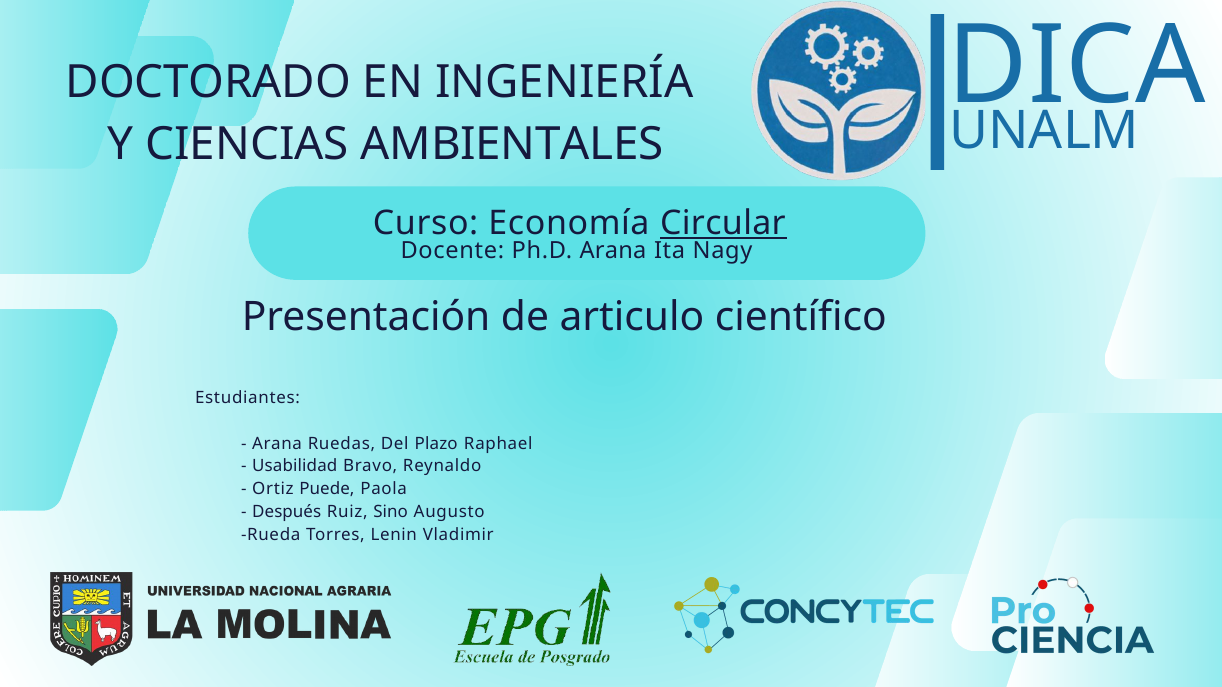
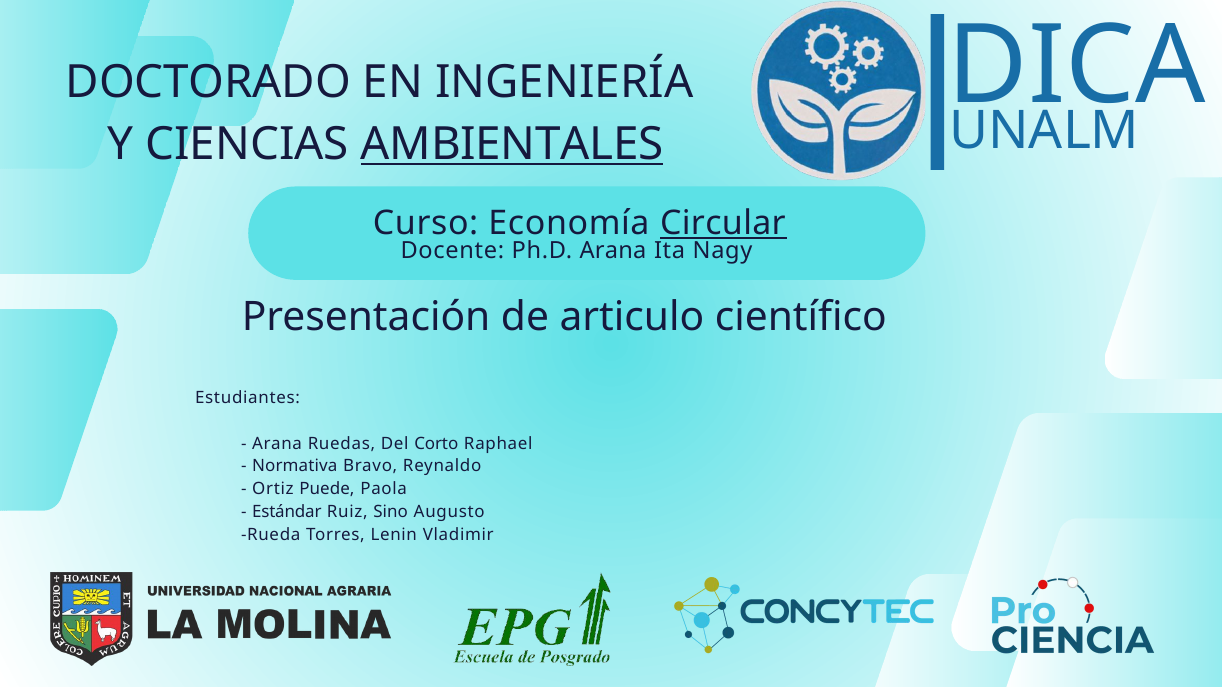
AMBIENTALES underline: none -> present (512, 144)
Plazo: Plazo -> Corto (436, 444)
Usabilidad: Usabilidad -> Normativa (295, 467)
Después: Después -> Estándar (287, 512)
